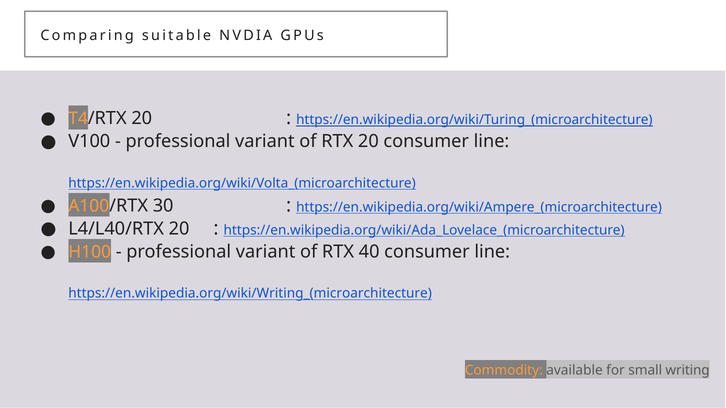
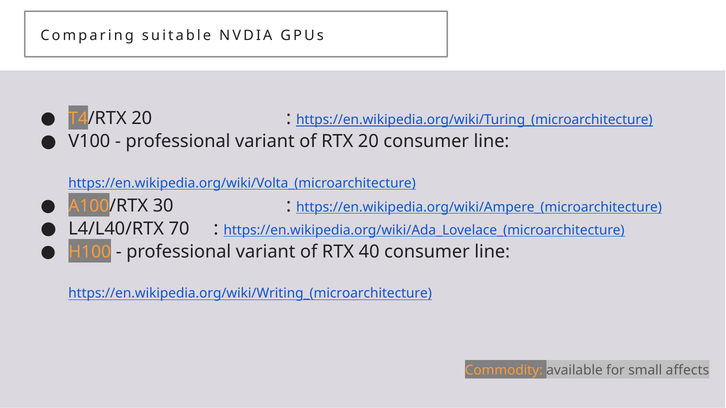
L4/L40/RTX 20: 20 -> 70 (179, 229)
writing: writing -> affects (687, 370)
